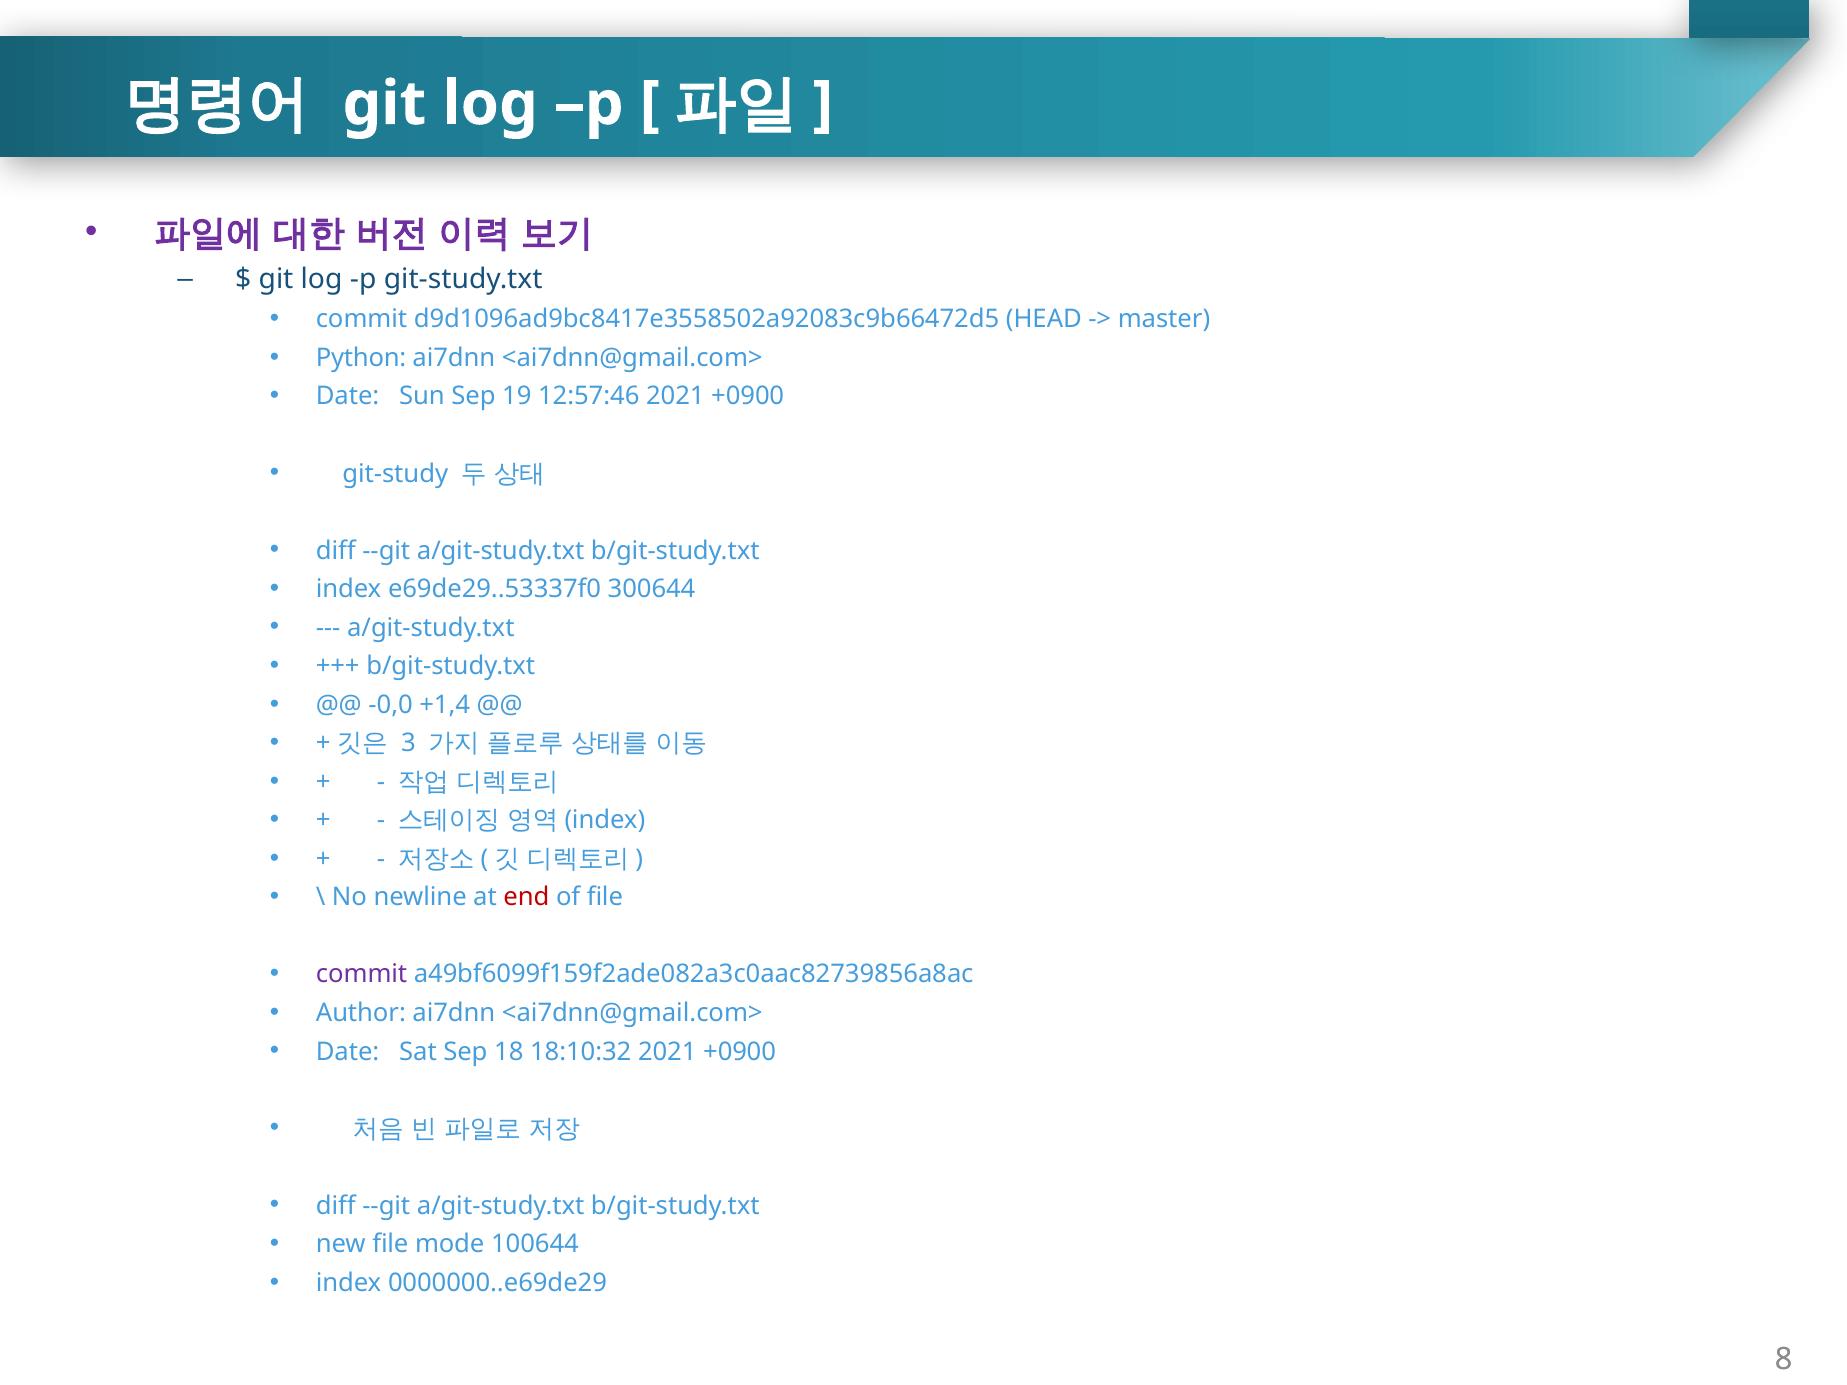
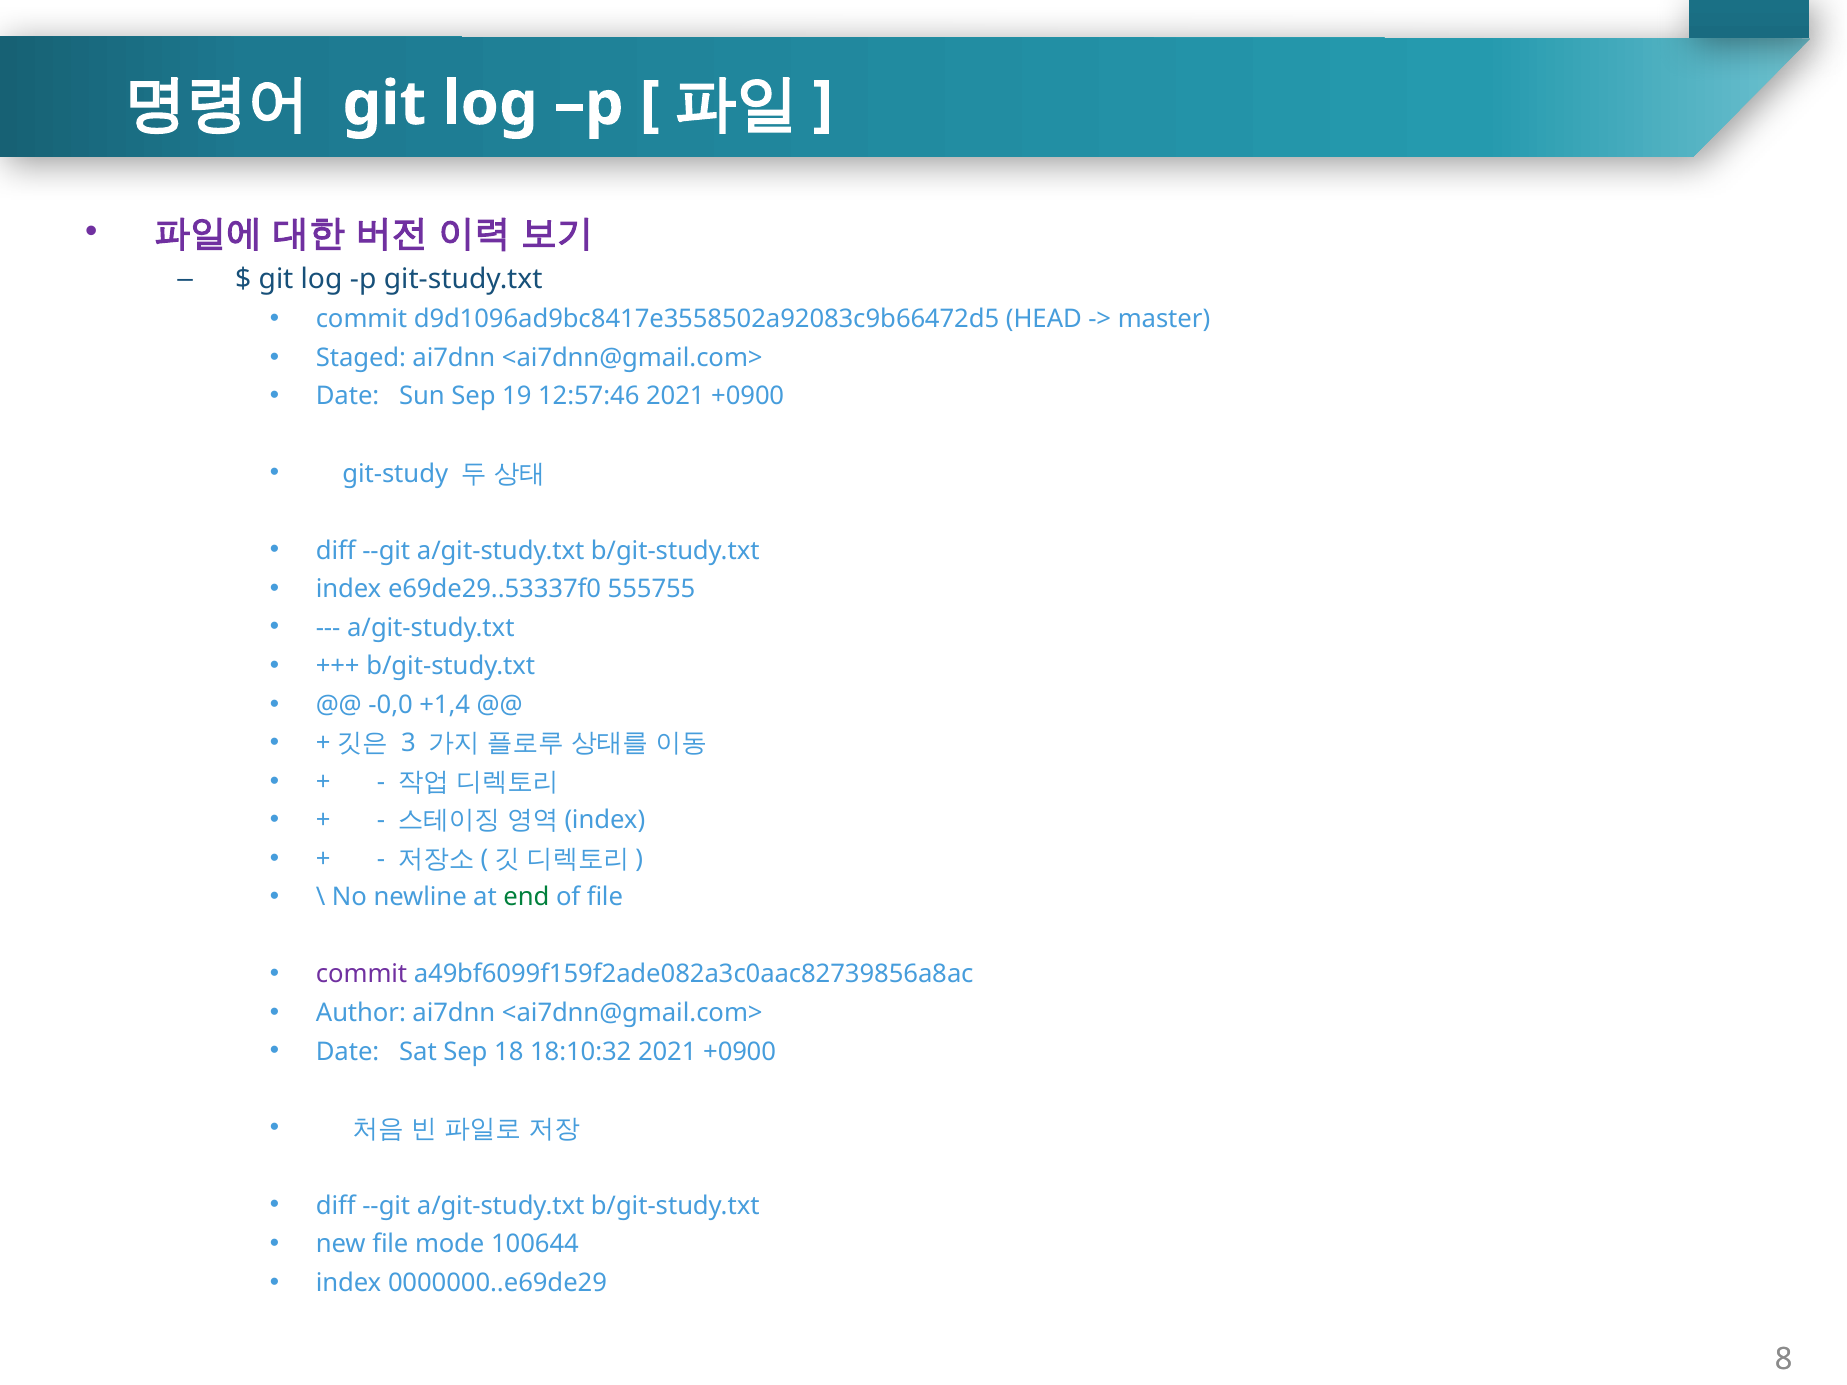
Python: Python -> Staged (361, 358)
300644: 300644 -> 555755 (652, 589)
end colour: red -> green (526, 898)
